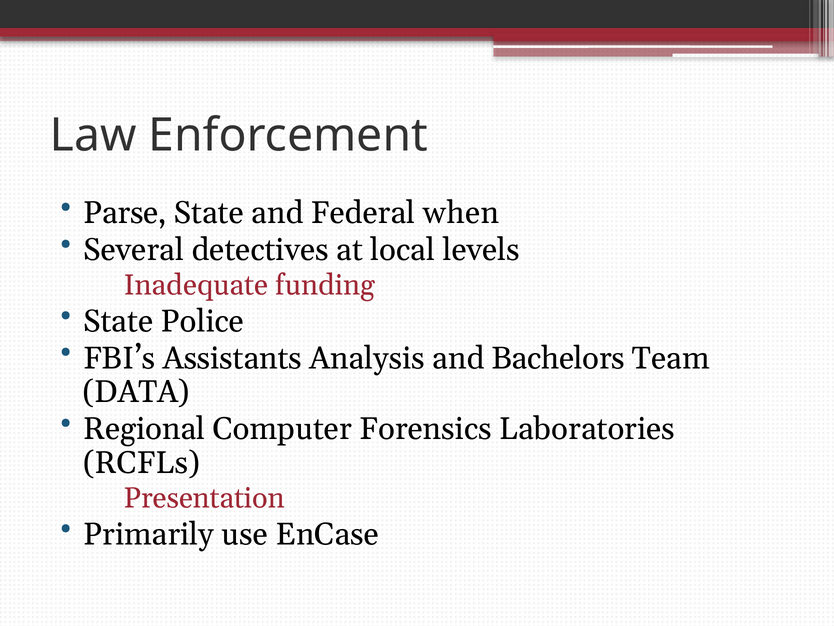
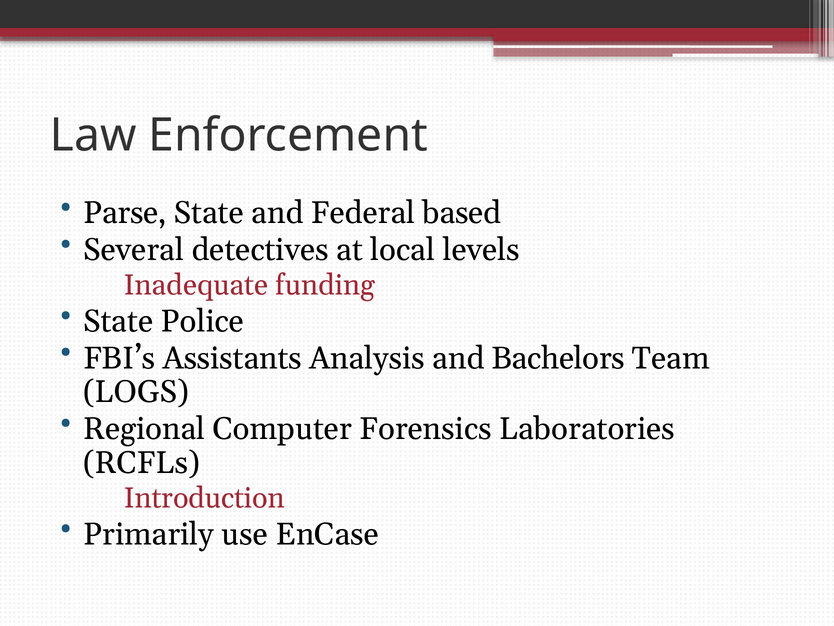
when: when -> based (462, 213)
DATA: DATA -> LOGS (136, 392)
Presentation: Presentation -> Introduction (204, 498)
